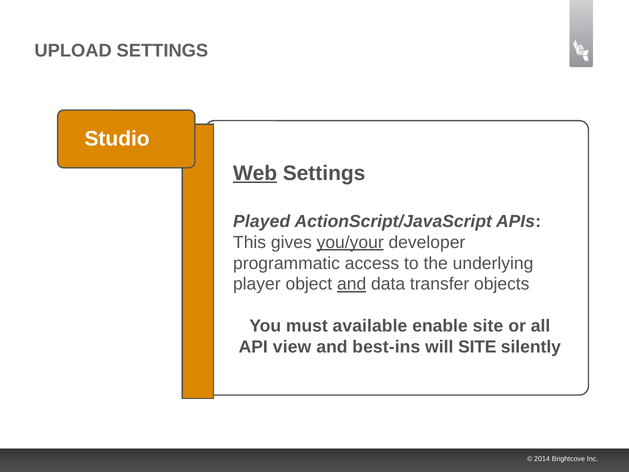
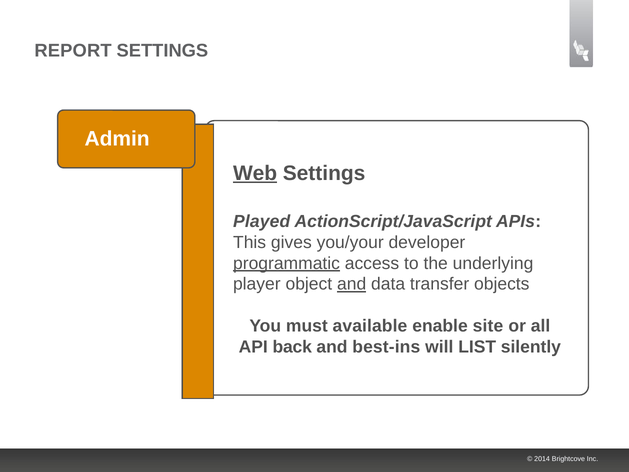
UPLOAD: UPLOAD -> REPORT (73, 51)
Studio: Studio -> Admin (117, 139)
you/your underline: present -> none (350, 242)
programmatic underline: none -> present (287, 263)
view: view -> back (292, 347)
will SITE: SITE -> LIST (477, 347)
